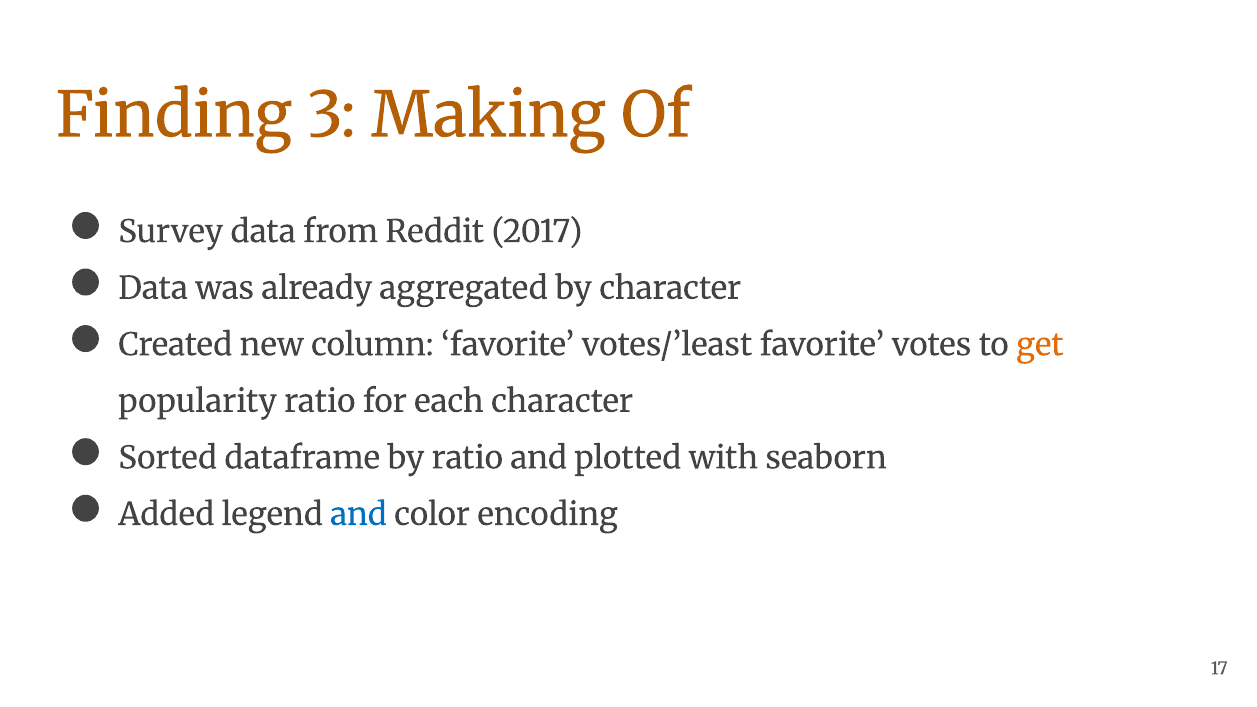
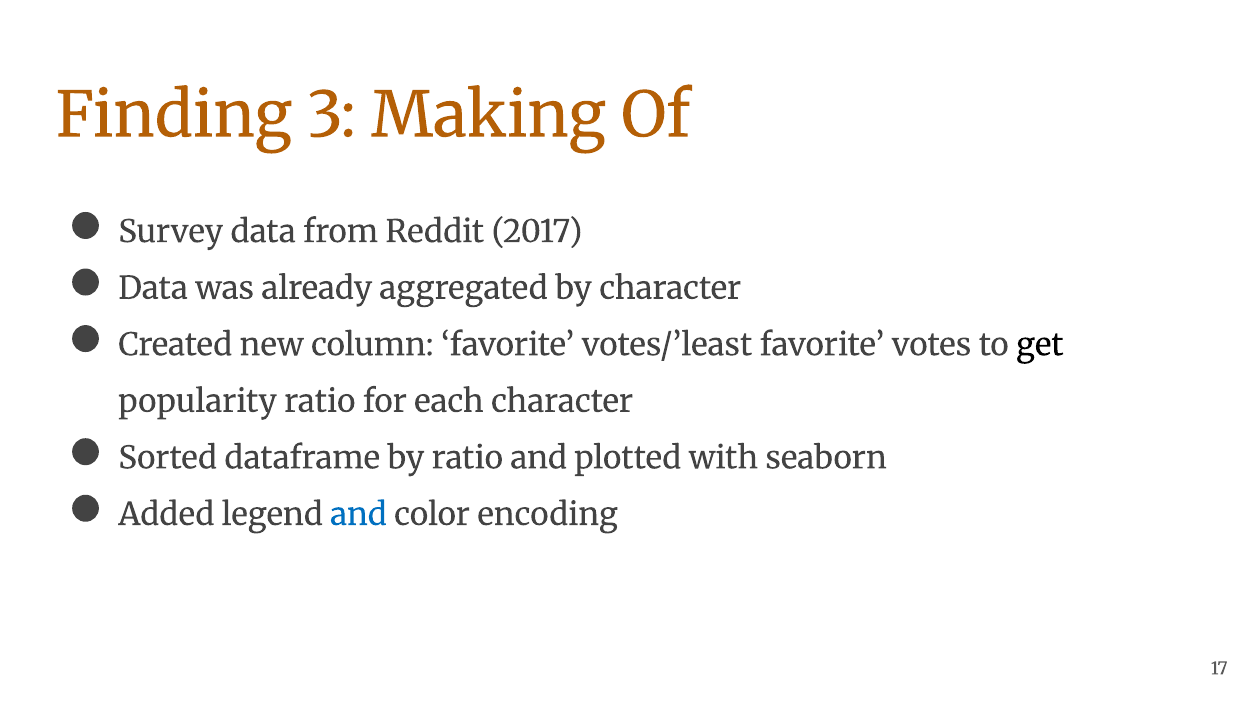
get colour: orange -> black (1040, 345)
